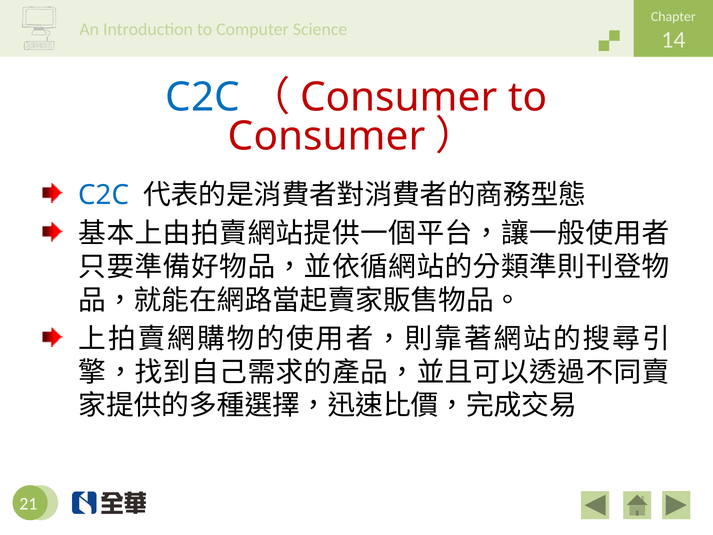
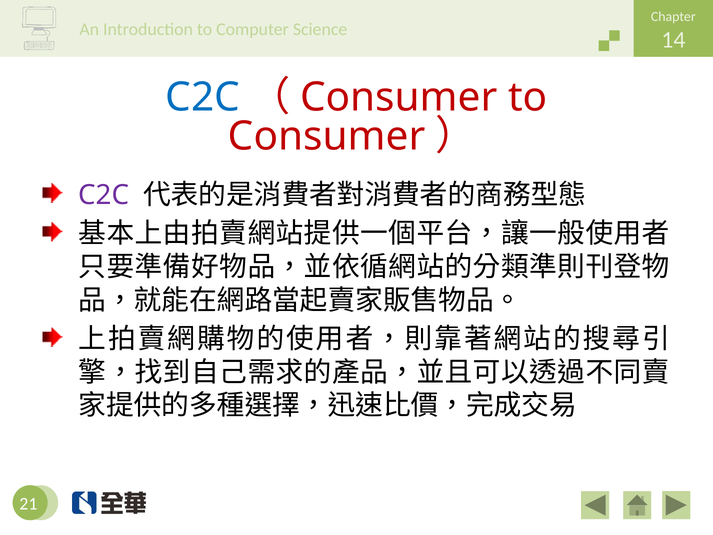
C2C colour: blue -> purple (104, 195)
